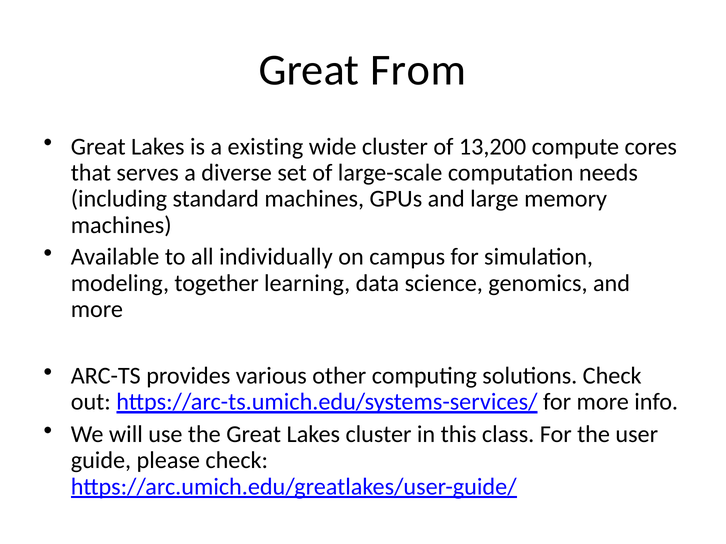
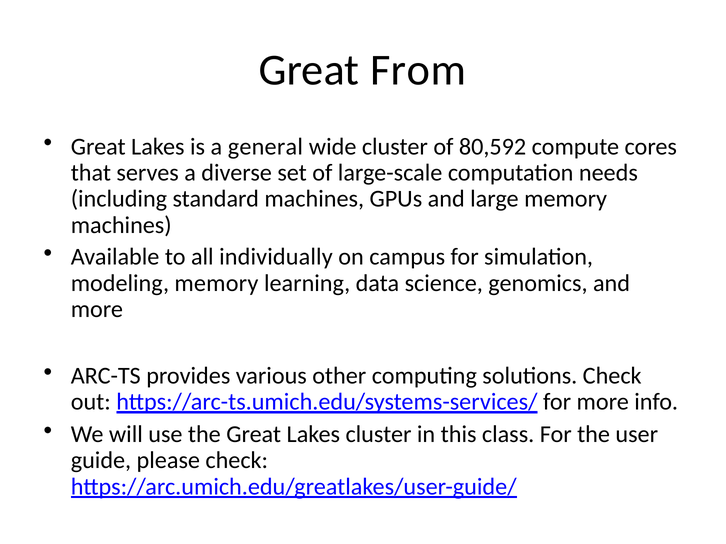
existing: existing -> general (265, 147)
13,200: 13,200 -> 80,592 (493, 147)
modeling together: together -> memory (216, 283)
